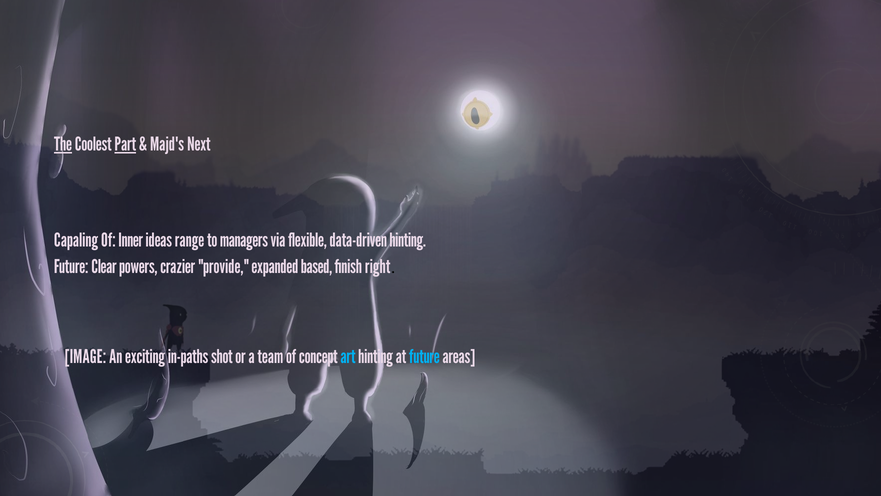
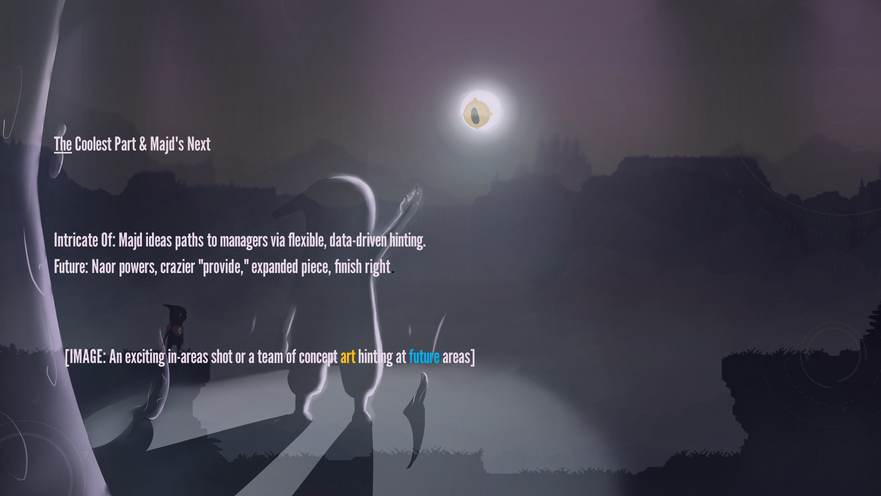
Part underline: present -> none (125, 144)
Capaling: Capaling -> Intricate (76, 240)
Inner: Inner -> Majd (131, 240)
range: range -> paths (190, 240)
Clear: Clear -> Naor (104, 267)
based: based -> piece (316, 267)
in-paths: in-paths -> in-areas (188, 357)
art colour: light blue -> yellow (348, 357)
